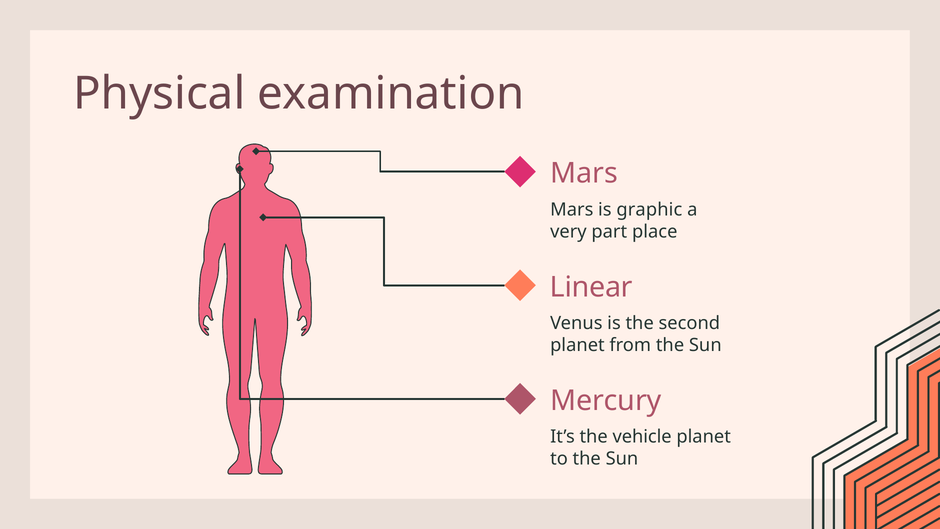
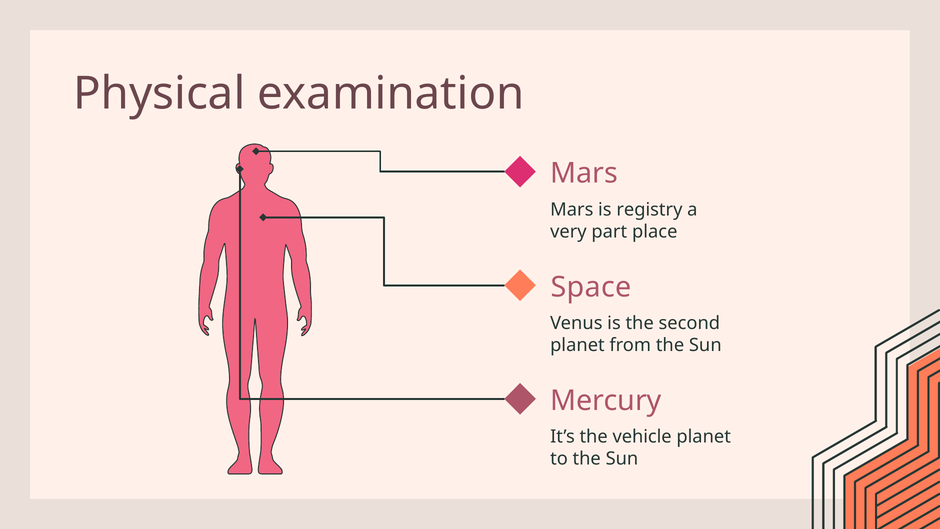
graphic: graphic -> registry (649, 209)
Linear: Linear -> Space (591, 287)
